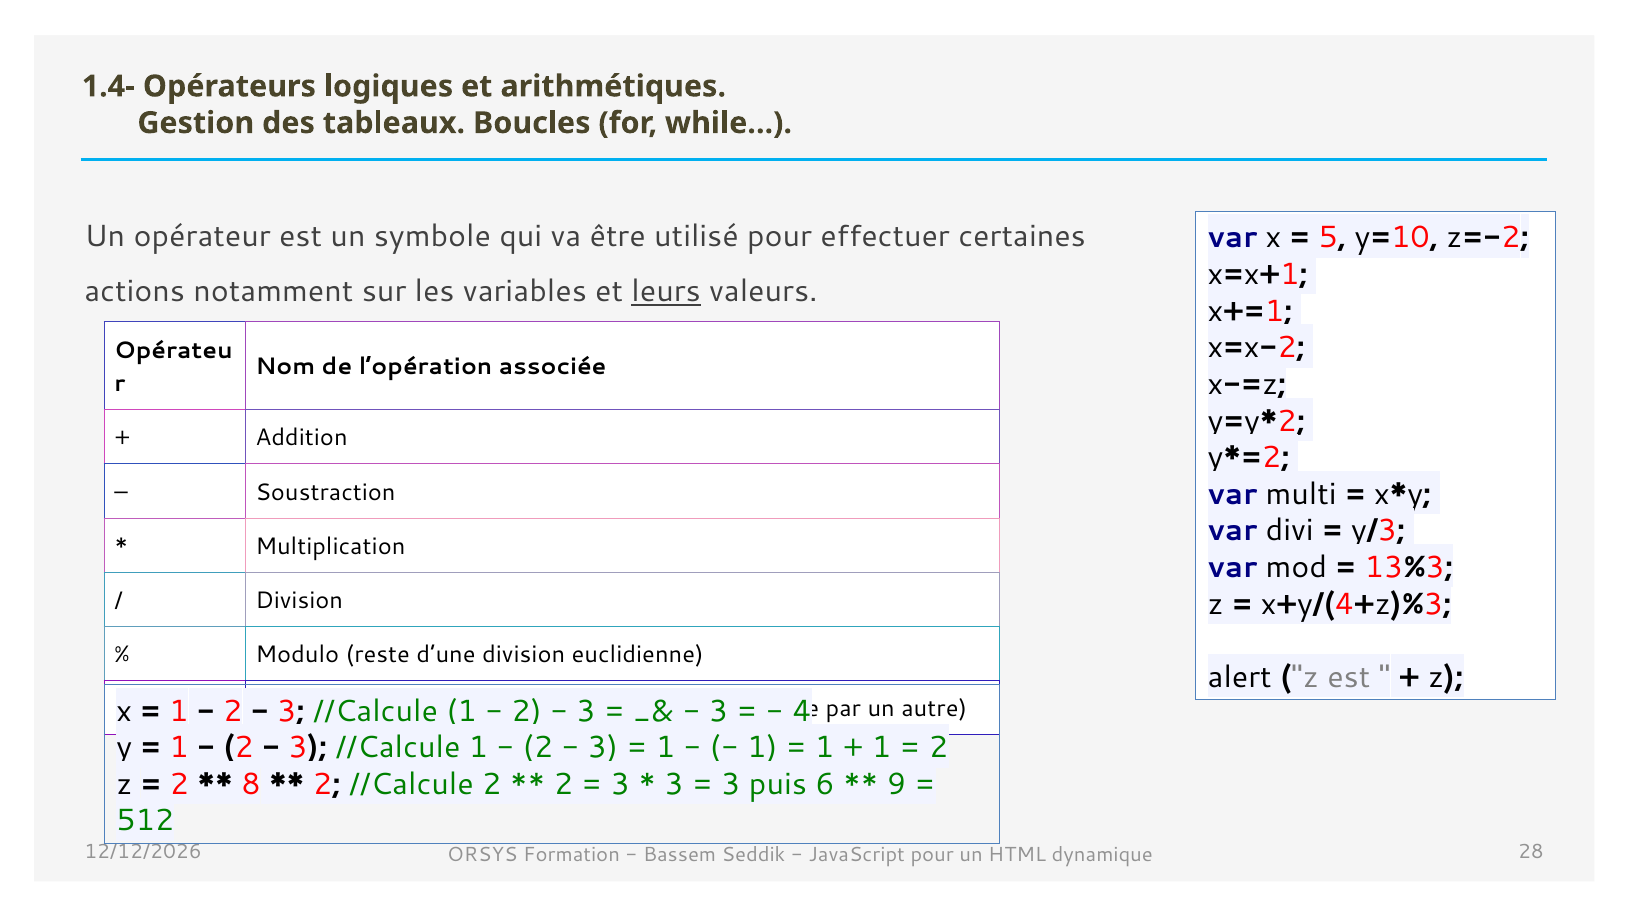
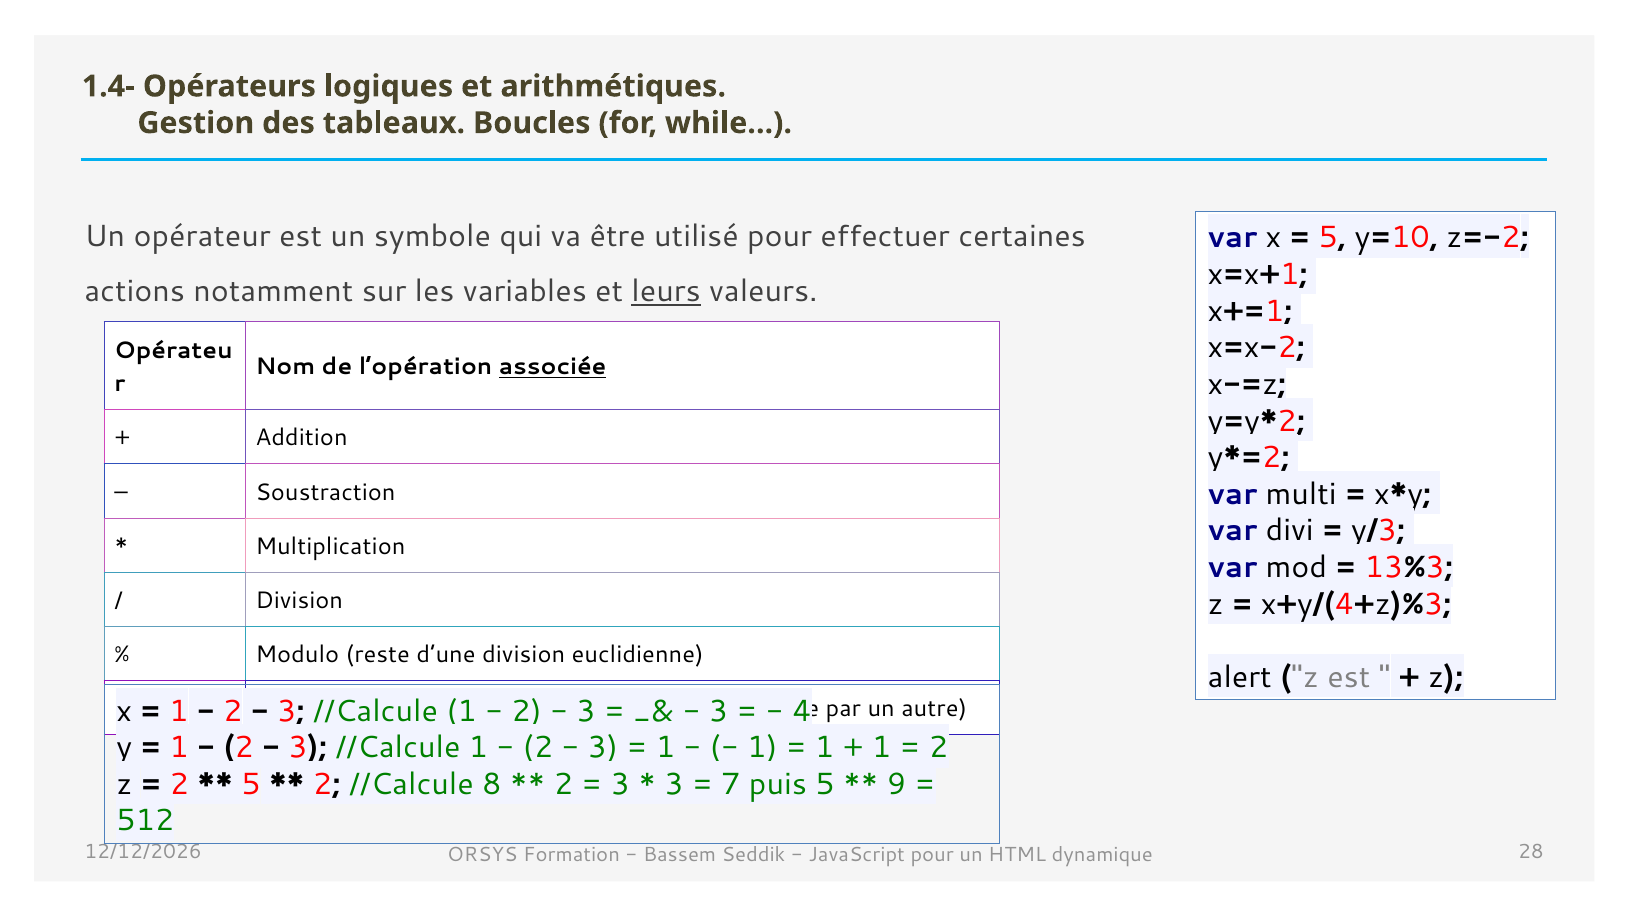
associée underline: none -> present (553, 367)
8: 8 -> 5 (251, 784)
//Calcule 2: 2 -> 8 (492, 784)
3: 3 -> 7 (731, 784)
puis 6: 6 -> 5 (825, 784)
